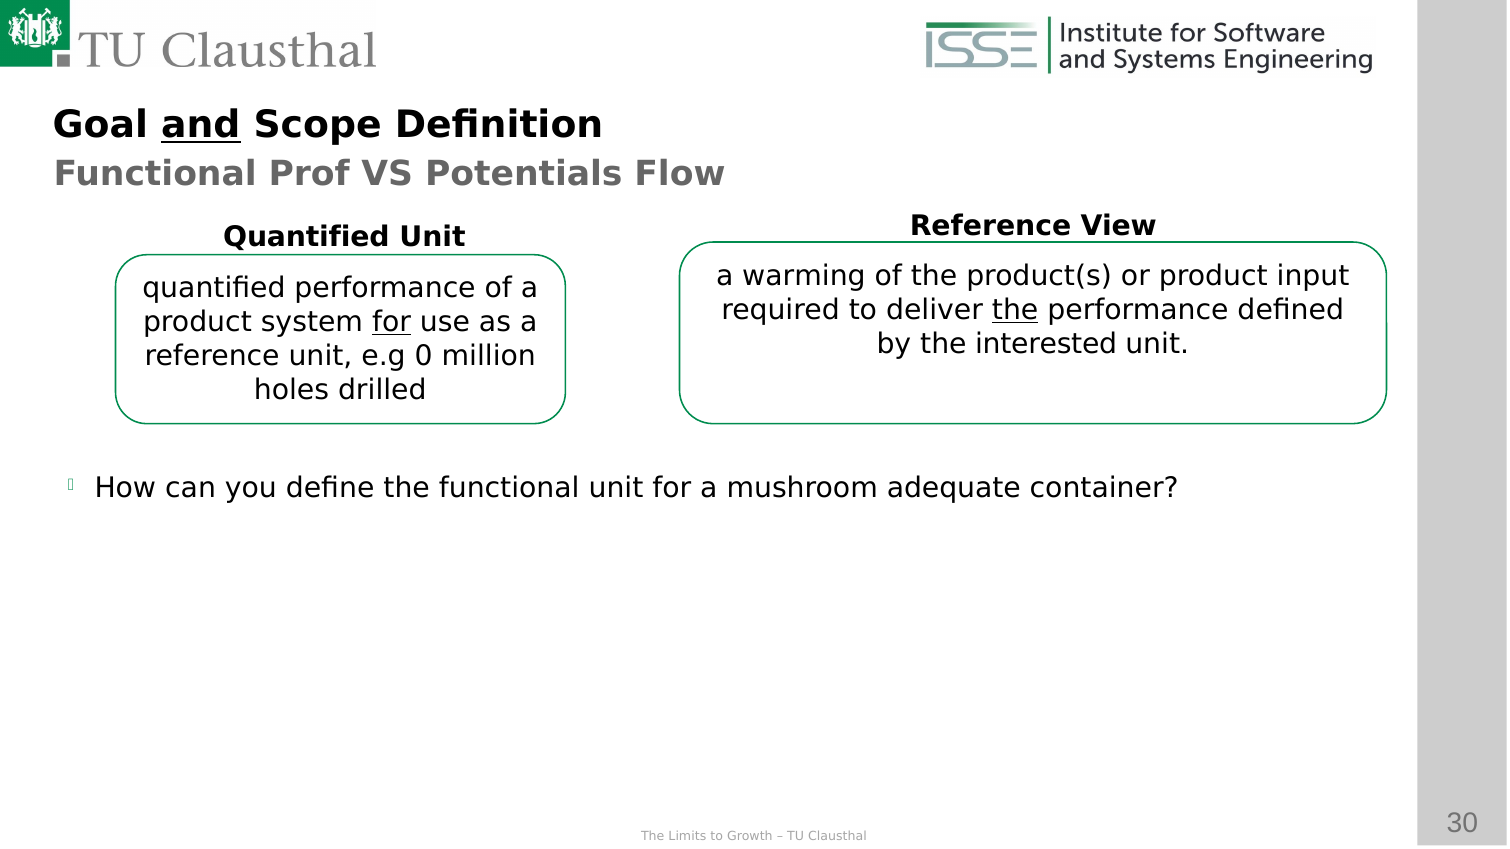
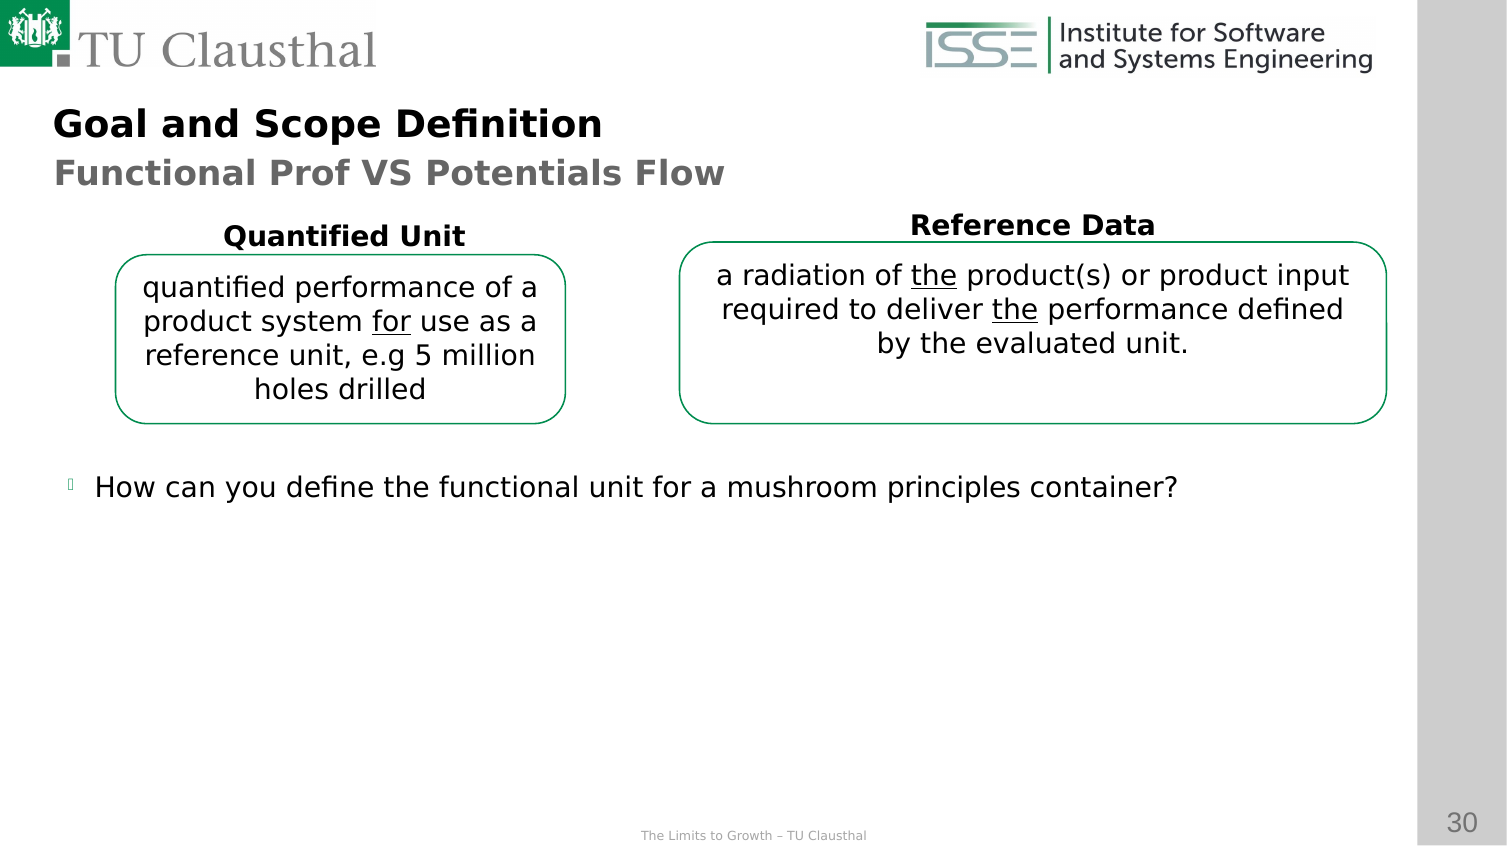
and underline: present -> none (201, 126)
View: View -> Data (1119, 227)
warming: warming -> radiation (804, 276)
the underline: none -> present (934, 276)
interested: interested -> evaluated (1046, 344)
0: 0 -> 5 (424, 356)
adequate: adequate -> principles (954, 489)
